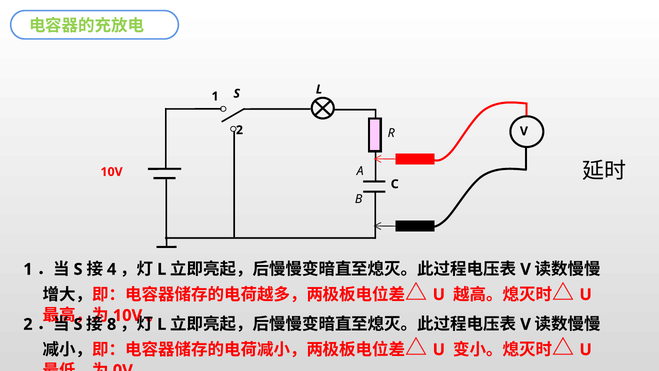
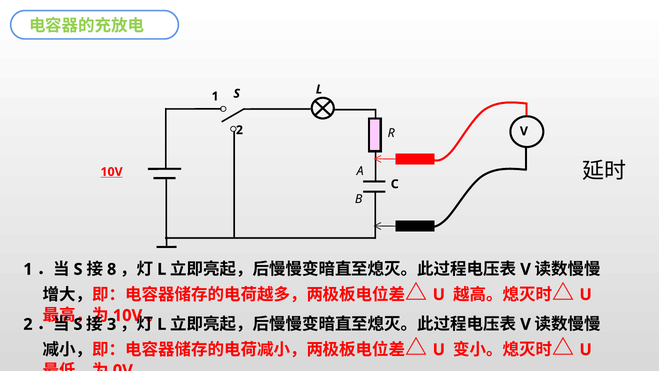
10V underline: none -> present (112, 172)
4: 4 -> 8 (112, 269)
8: 8 -> 3 (112, 324)
